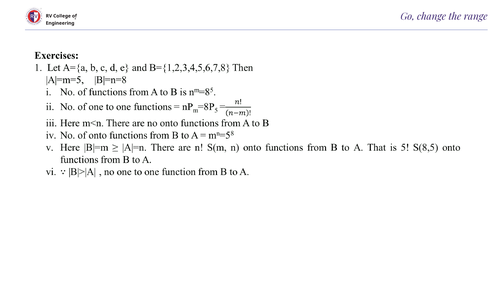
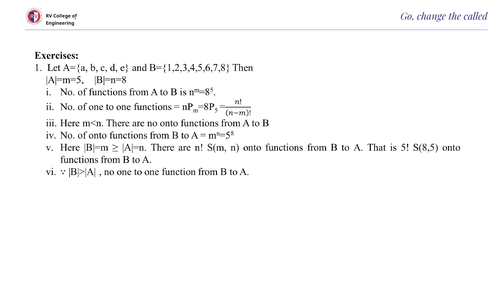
range: range -> called (476, 17)
